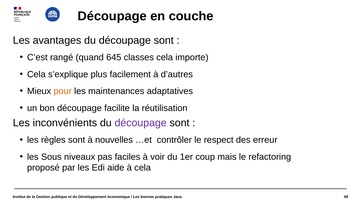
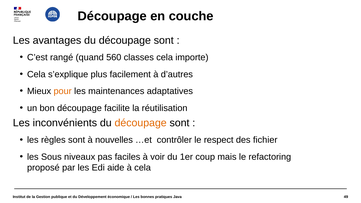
645: 645 -> 560 (114, 57)
découpage colour: purple -> orange (141, 123)
erreur: erreur -> fichier (265, 140)
